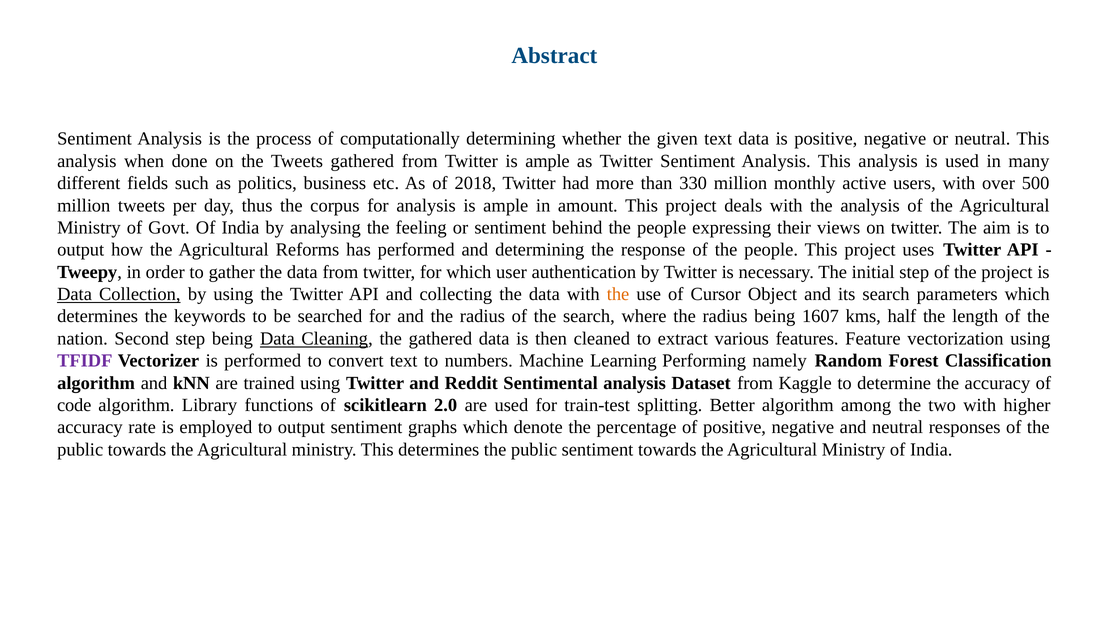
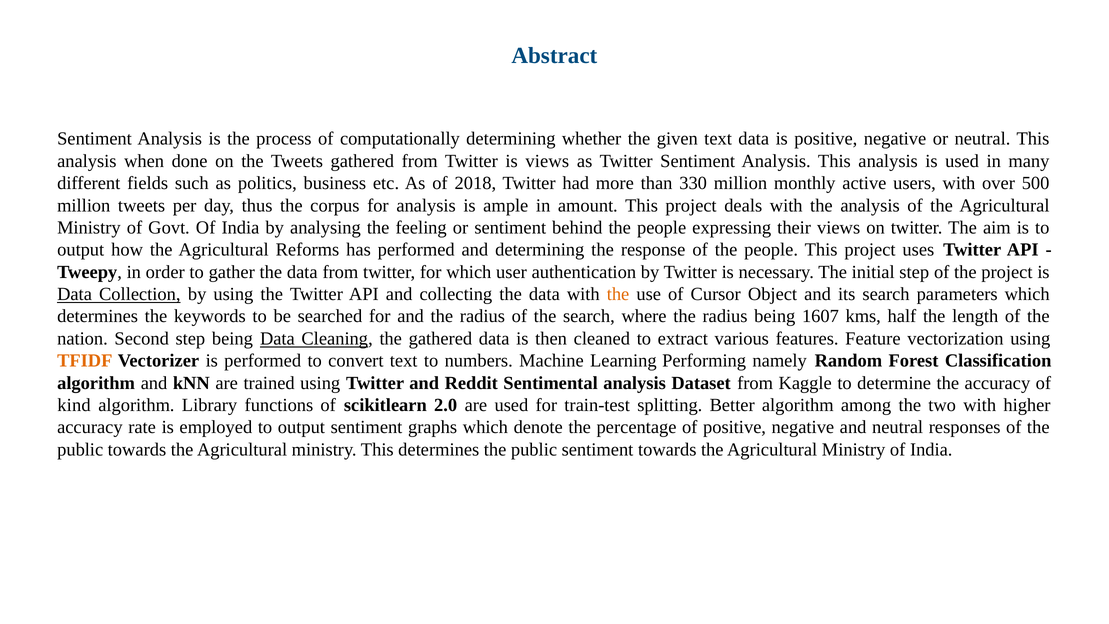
Twitter is ample: ample -> views (547, 161)
TFIDF colour: purple -> orange (85, 361)
code: code -> kind (74, 405)
